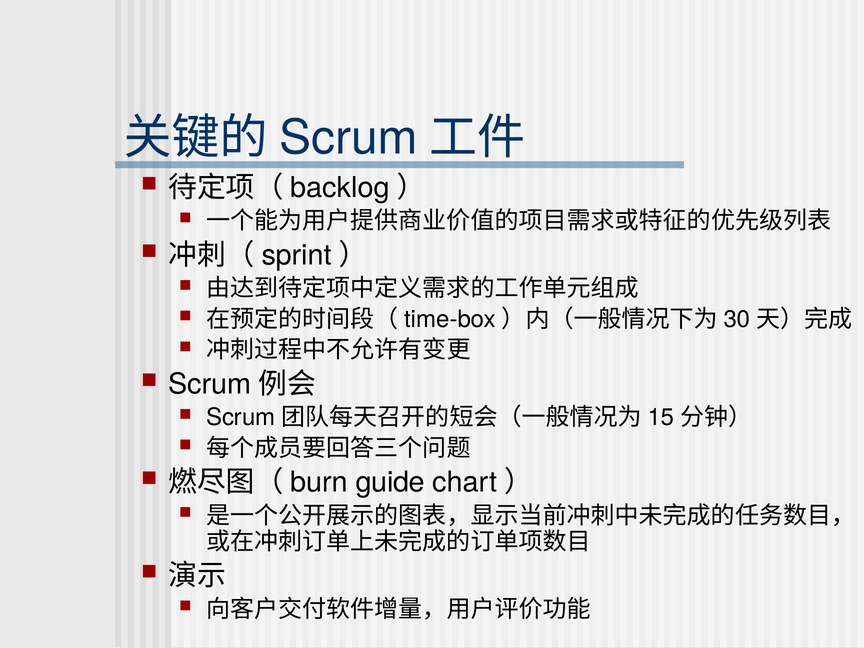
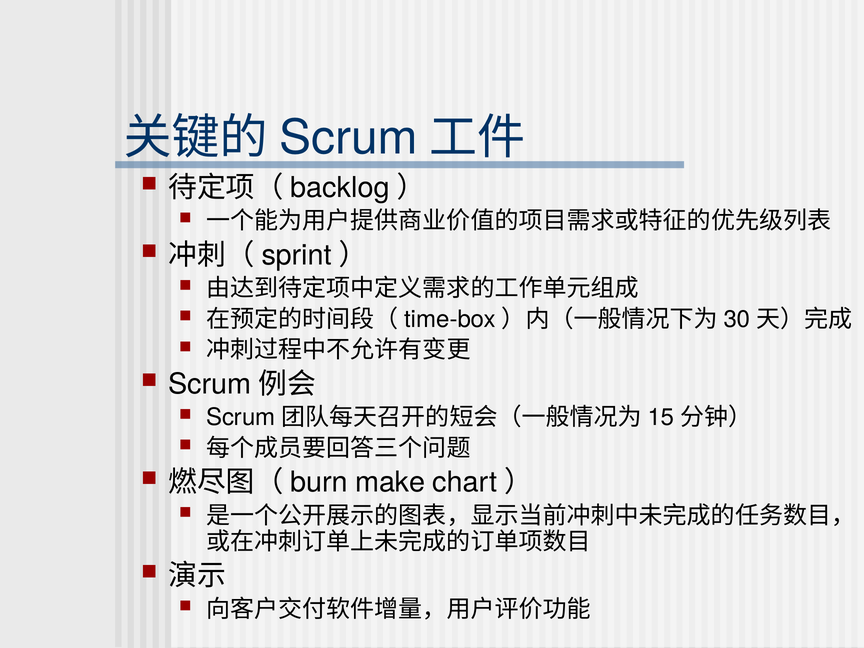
guide: guide -> make (390, 482)
